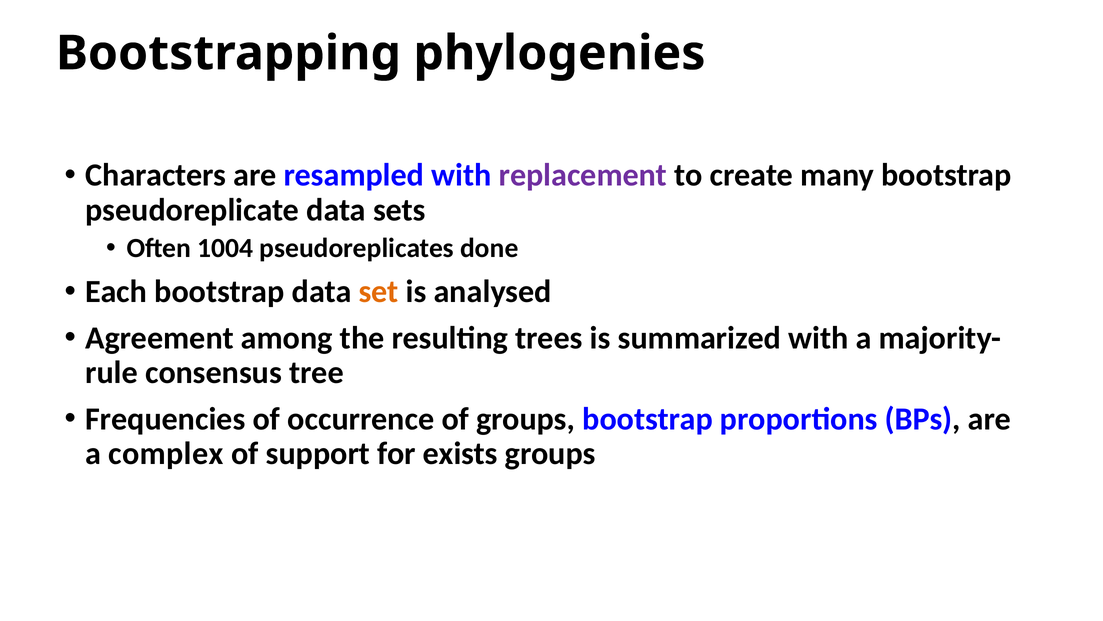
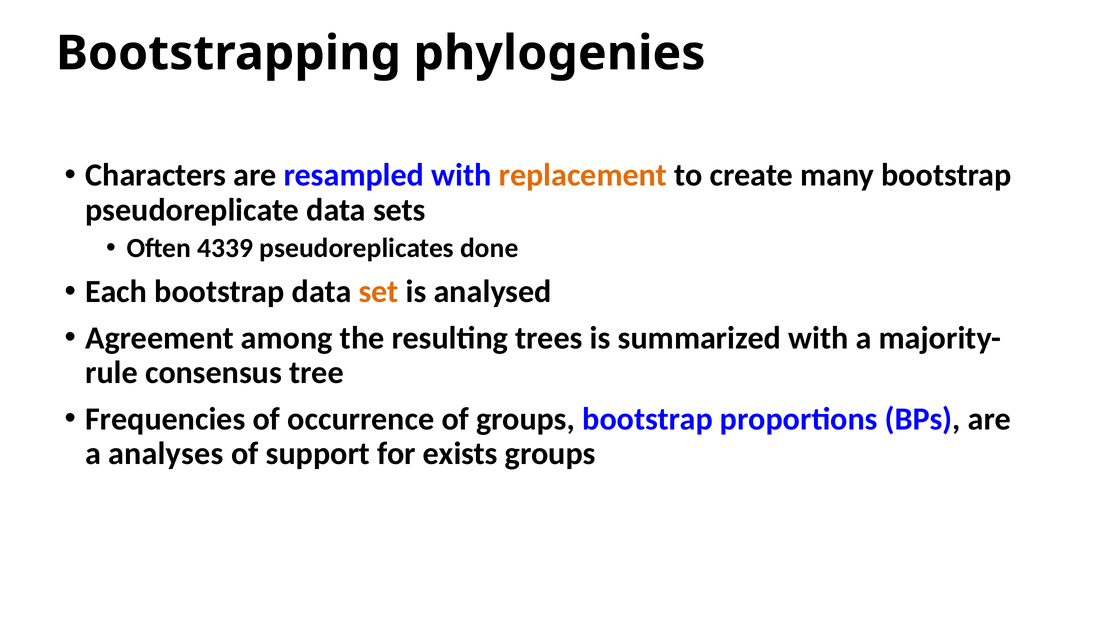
replacement colour: purple -> orange (583, 175)
1004: 1004 -> 4339 (225, 248)
complex: complex -> analyses (166, 453)
